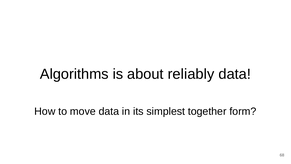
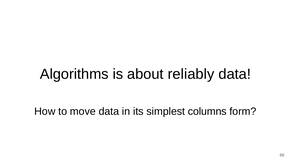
together: together -> columns (207, 111)
